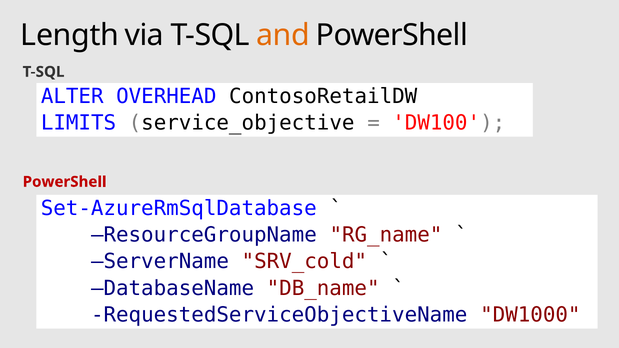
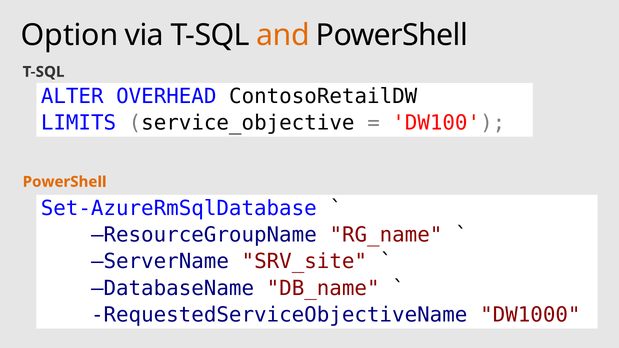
Length: Length -> Option (70, 35)
PowerShell colour: red -> orange (65, 182)
SRV_cold: SRV_cold -> SRV_site (304, 262)
